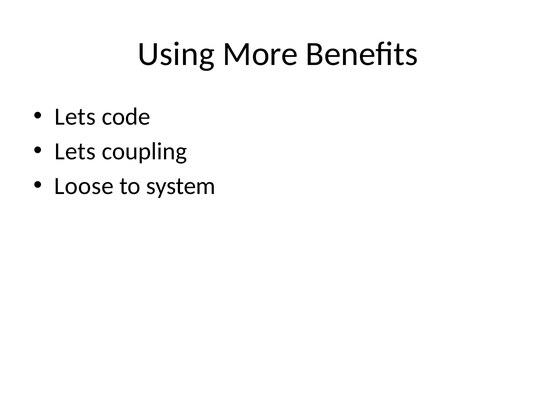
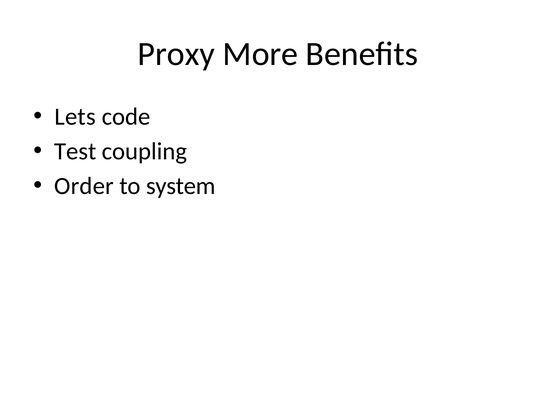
Using: Using -> Proxy (176, 54)
Lets: Lets -> Test (75, 151)
Loose: Loose -> Order (84, 186)
